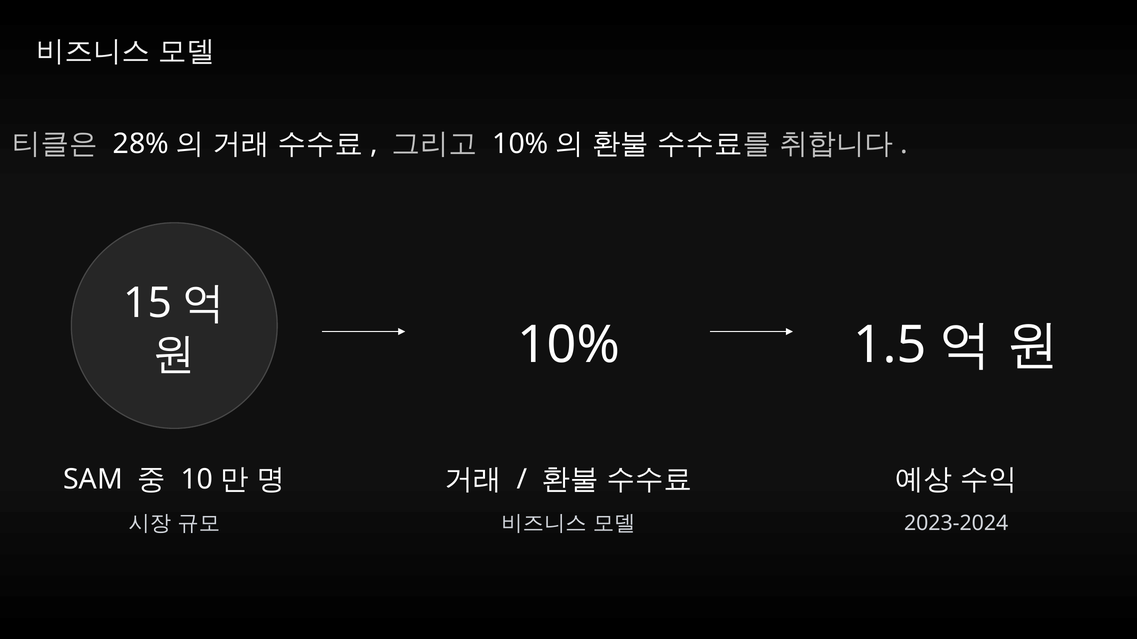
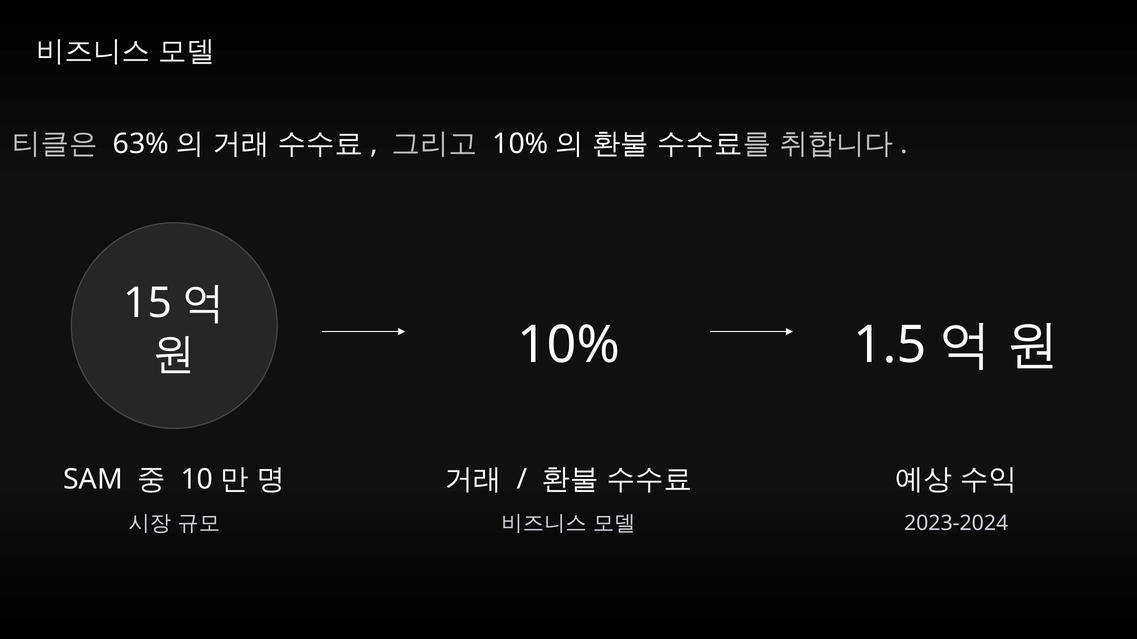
28%: 28% -> 63% (141, 144)
